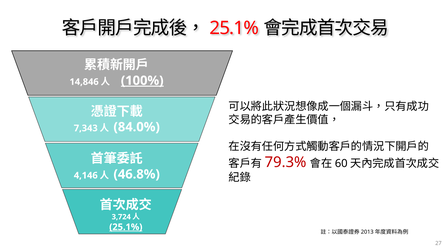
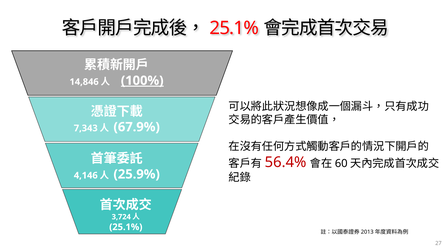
84.0%: 84.0% -> 67.9% (137, 127)
79.3%: 79.3% -> 56.4% (286, 162)
46.8%: 46.8% -> 25.9% (137, 174)
25.1% underline: present -> none (126, 227)
